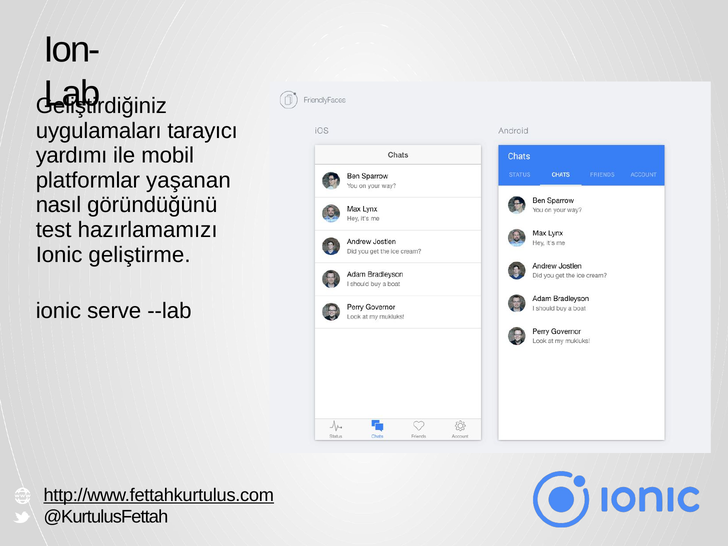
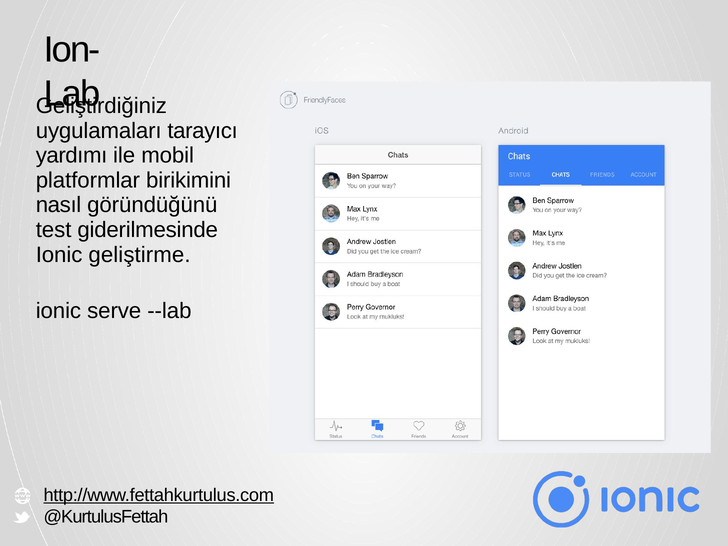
yaşanan: yaşanan -> birikimini (189, 180)
hazırlamamızı: hazırlamamızı -> giderilmesinde (148, 230)
